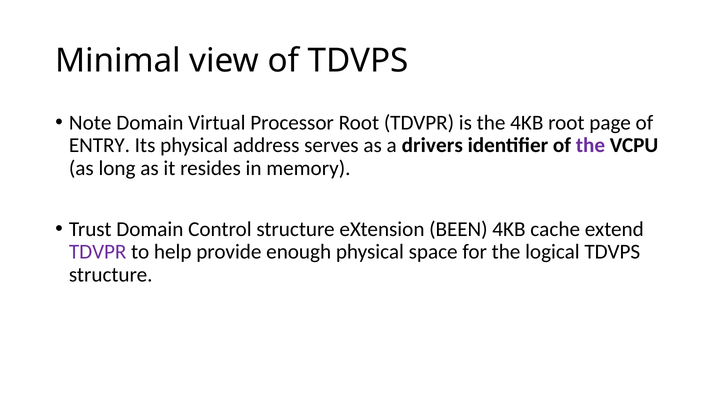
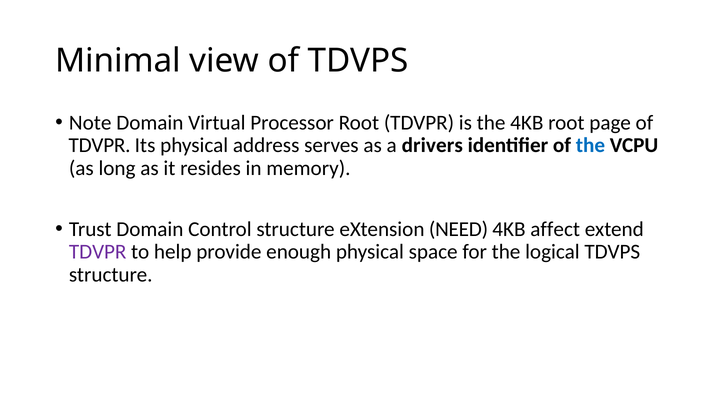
ENTRY: ENTRY -> TDVPR (100, 146)
the colour: purple -> blue (590, 146)
BEEN: BEEN -> NEED (458, 229)
cache: cache -> affect (555, 229)
